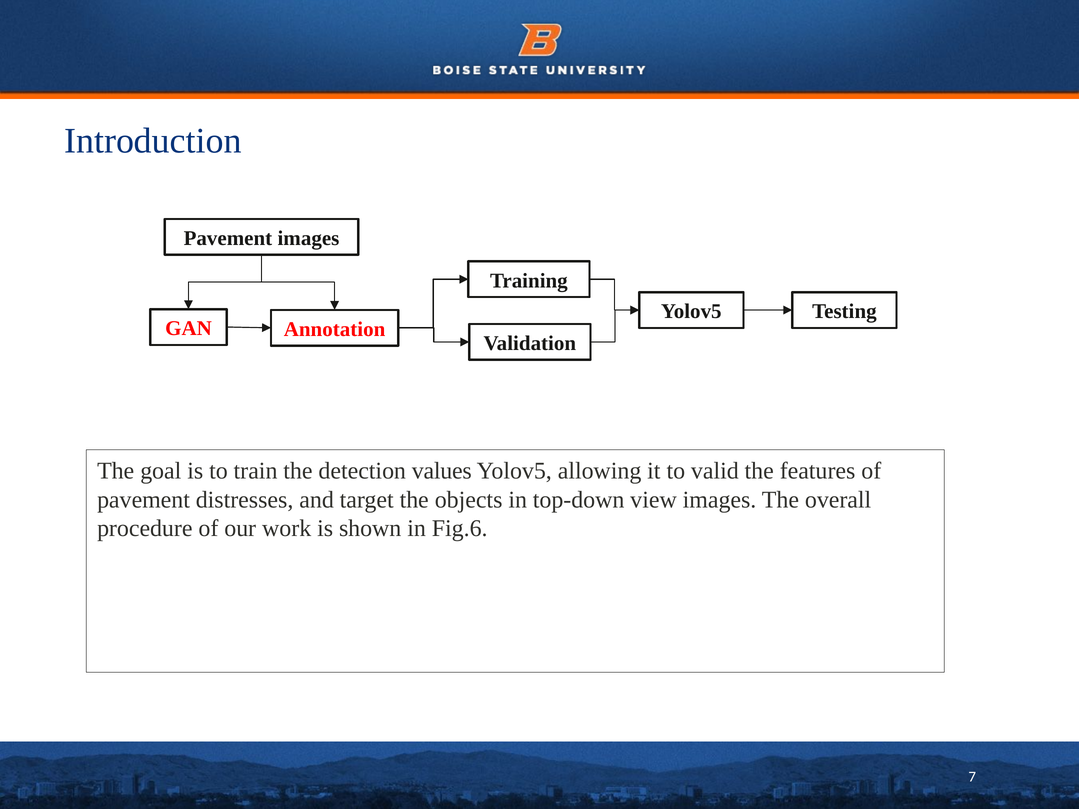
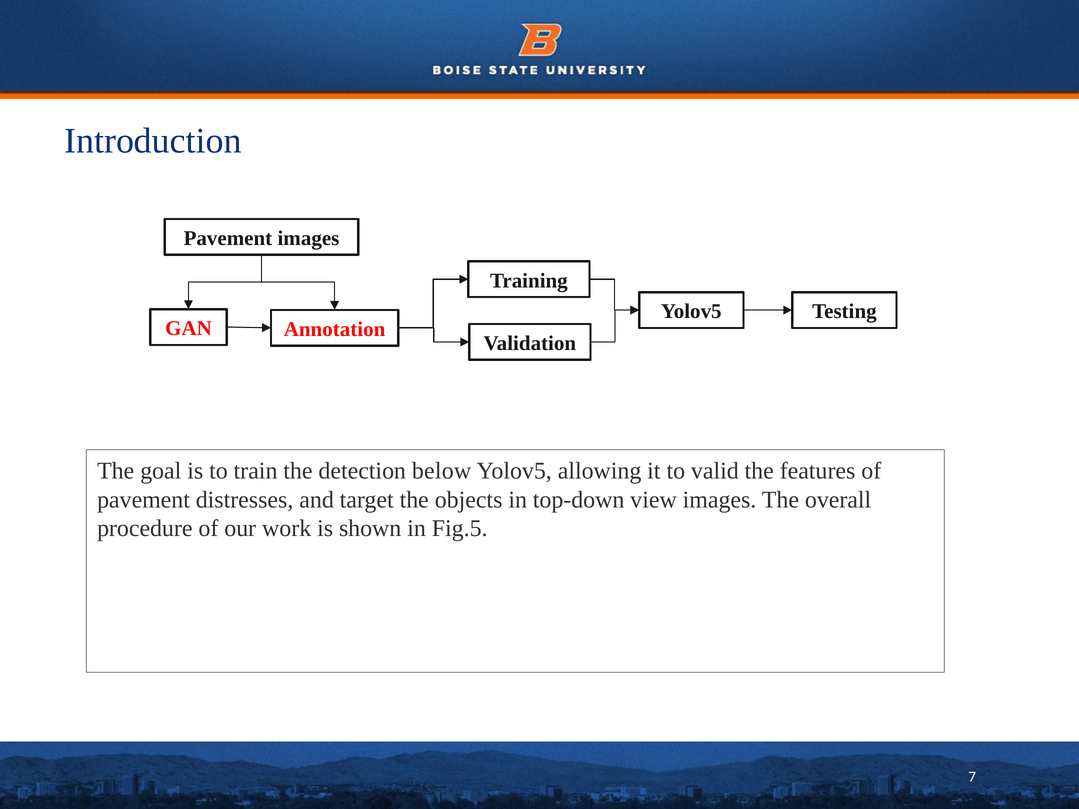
values: values -> below (442, 471)
Fig.6: Fig.6 -> Fig.5 (460, 529)
